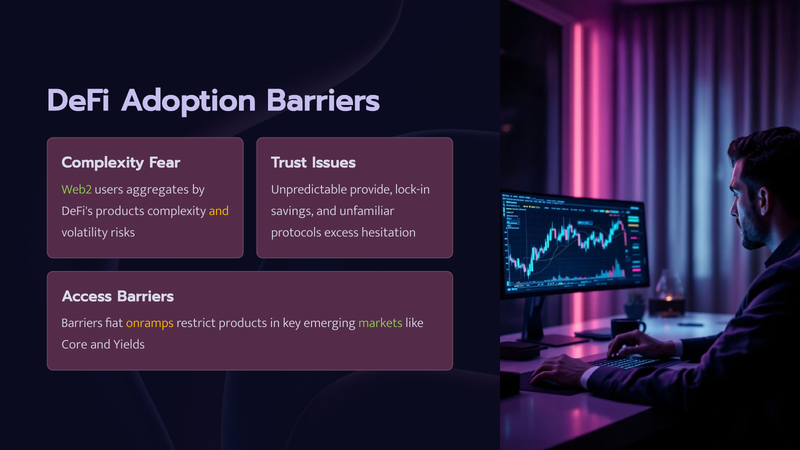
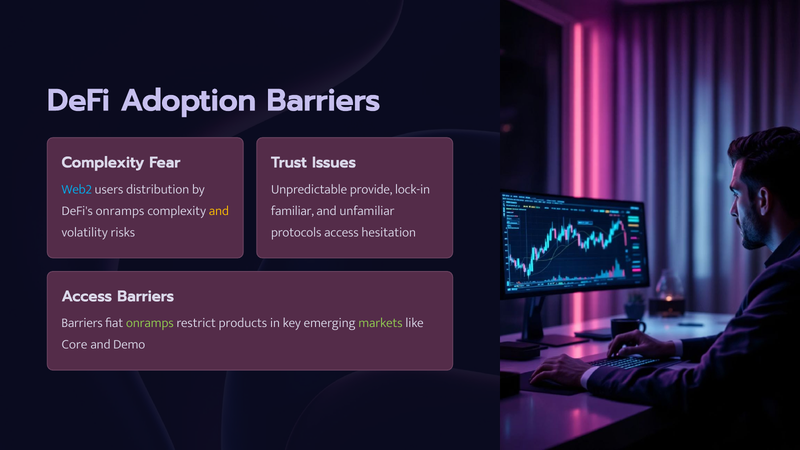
Web2 colour: light green -> light blue (77, 189)
aggregates: aggregates -> distribution (158, 189)
DeFi's products: products -> onramps (120, 211)
savings: savings -> familiar (292, 211)
protocols excess: excess -> access (341, 232)
onramps colour: yellow -> light green (150, 323)
Yields: Yields -> Demo (129, 344)
